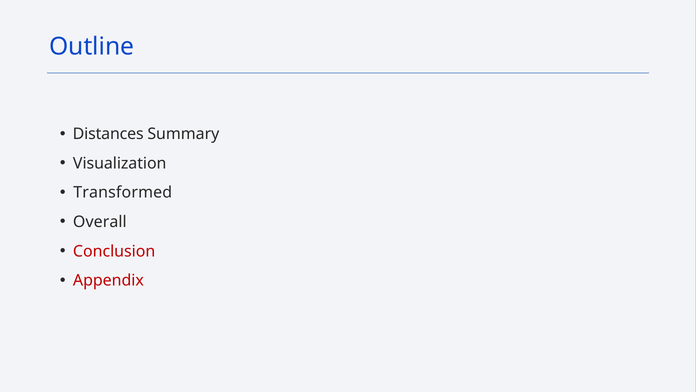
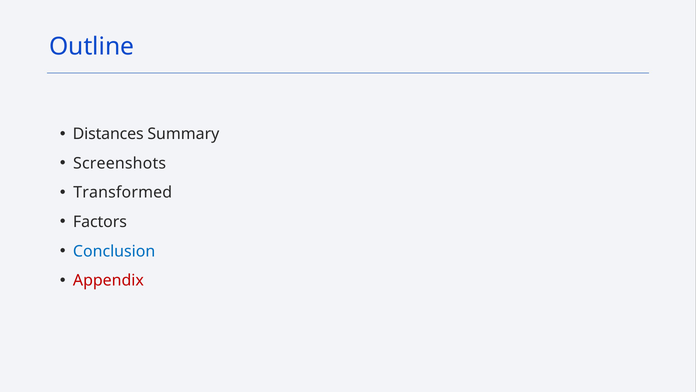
Visualization: Visualization -> Screenshots (120, 163)
Overall: Overall -> Factors (100, 222)
Conclusion colour: red -> blue (114, 251)
